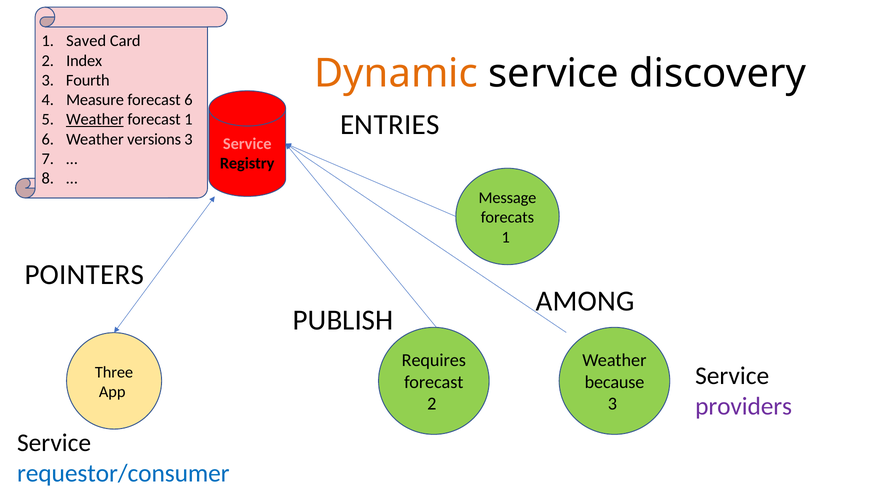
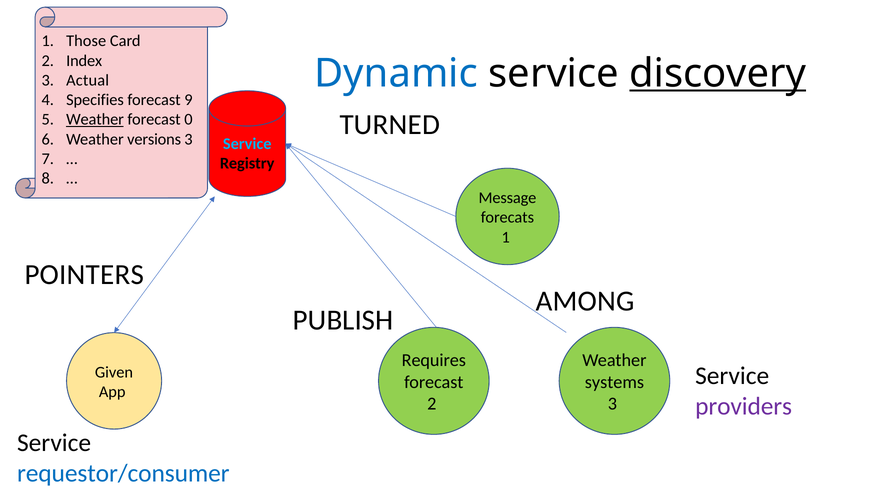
Saved: Saved -> Those (86, 41)
Dynamic colour: orange -> blue (396, 73)
discovery underline: none -> present (718, 73)
Fourth: Fourth -> Actual (88, 80)
Measure: Measure -> Specifies (95, 100)
forecast 6: 6 -> 9 (188, 100)
ENTRIES: ENTRIES -> TURNED (390, 124)
forecast 1: 1 -> 0 (188, 120)
Service colour: pink -> light blue (247, 144)
Three: Three -> Given (114, 372)
because: because -> systems (614, 382)
